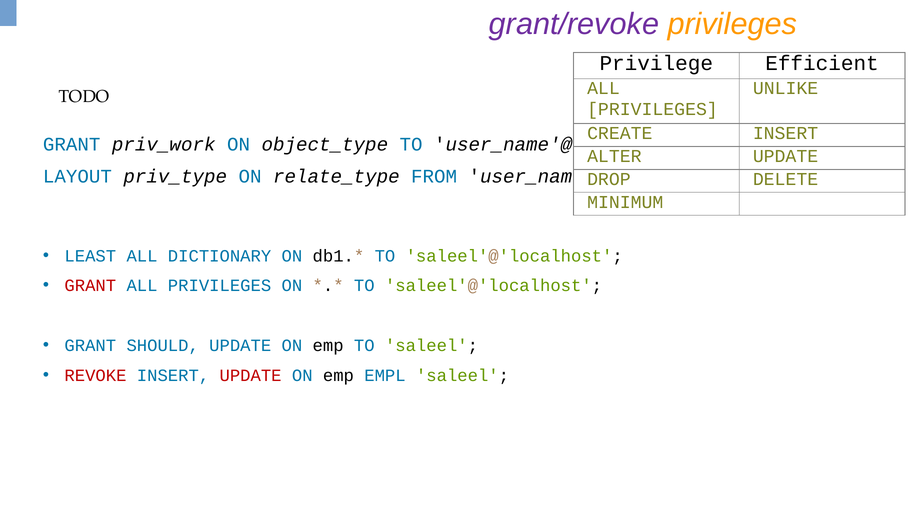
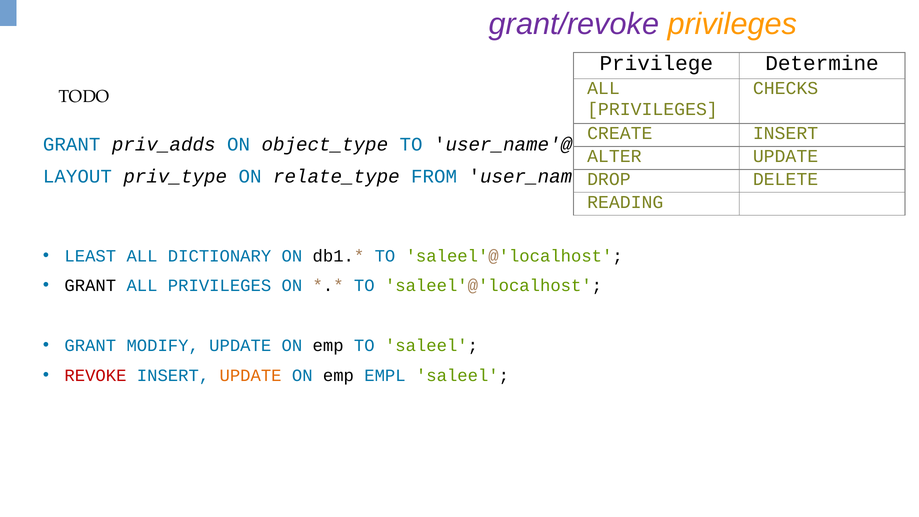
Efficient: Efficient -> Determine (822, 63)
UNLIKE: UNLIKE -> CHECKS (786, 88)
priv_work: priv_work -> priv_adds (164, 144)
MINIMUM: MINIMUM -> READING (625, 202)
GRANT colour: red -> black (90, 286)
SHOULD: SHOULD -> MODIFY (163, 346)
UPDATE colour: red -> orange (251, 375)
